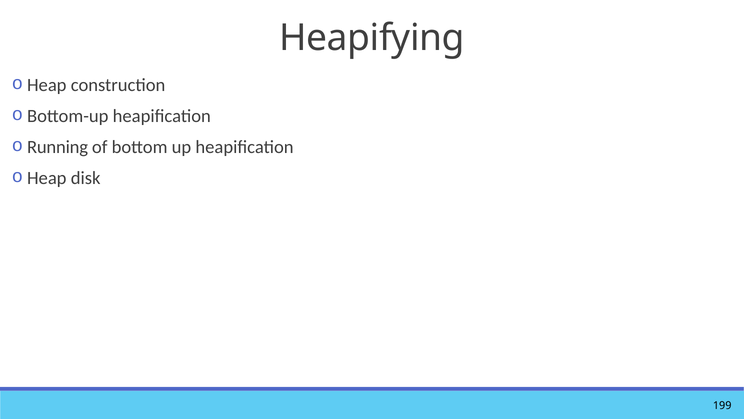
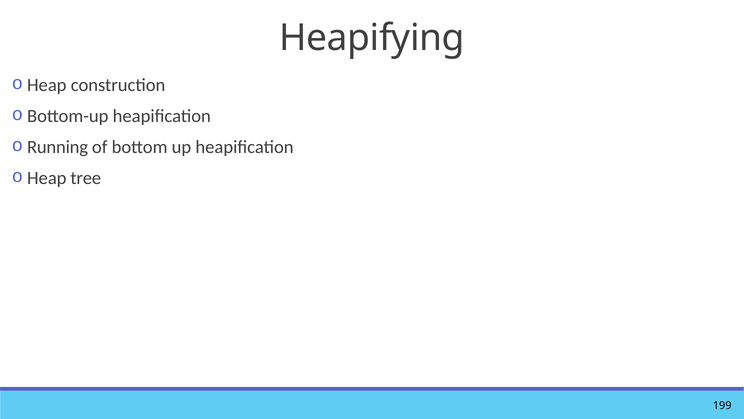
disk: disk -> tree (86, 178)
